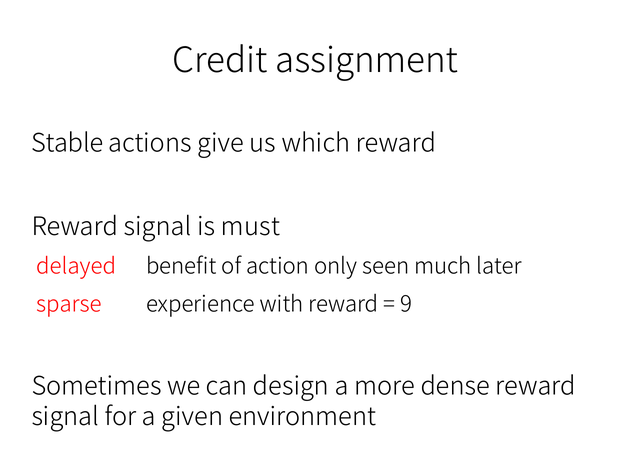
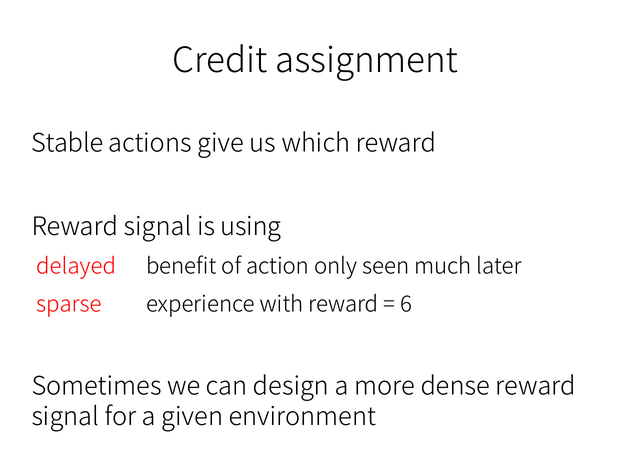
must: must -> using (251, 227)
9: 9 -> 6 (406, 305)
